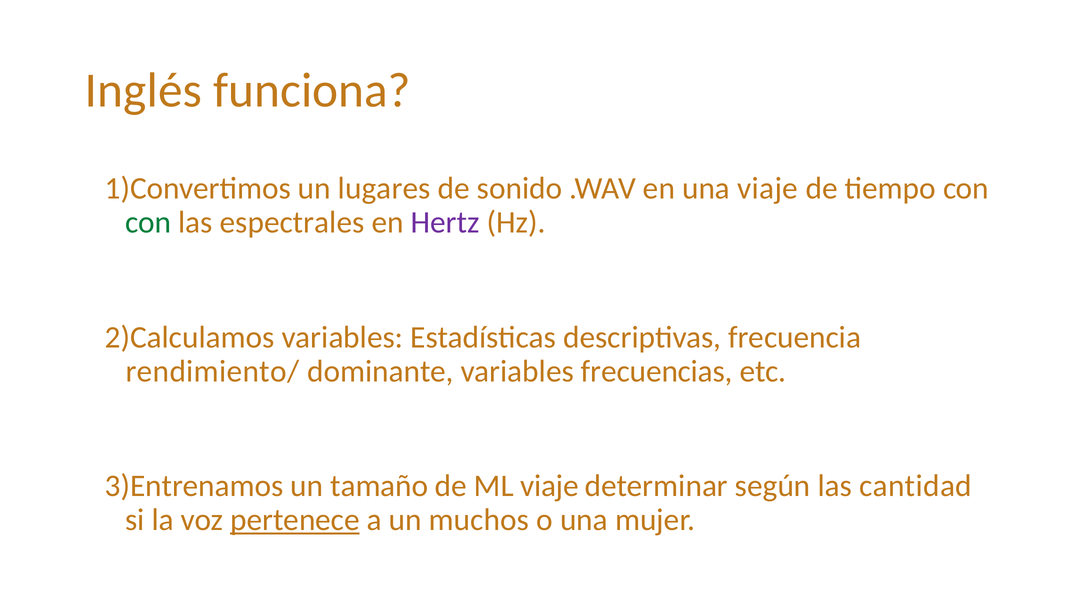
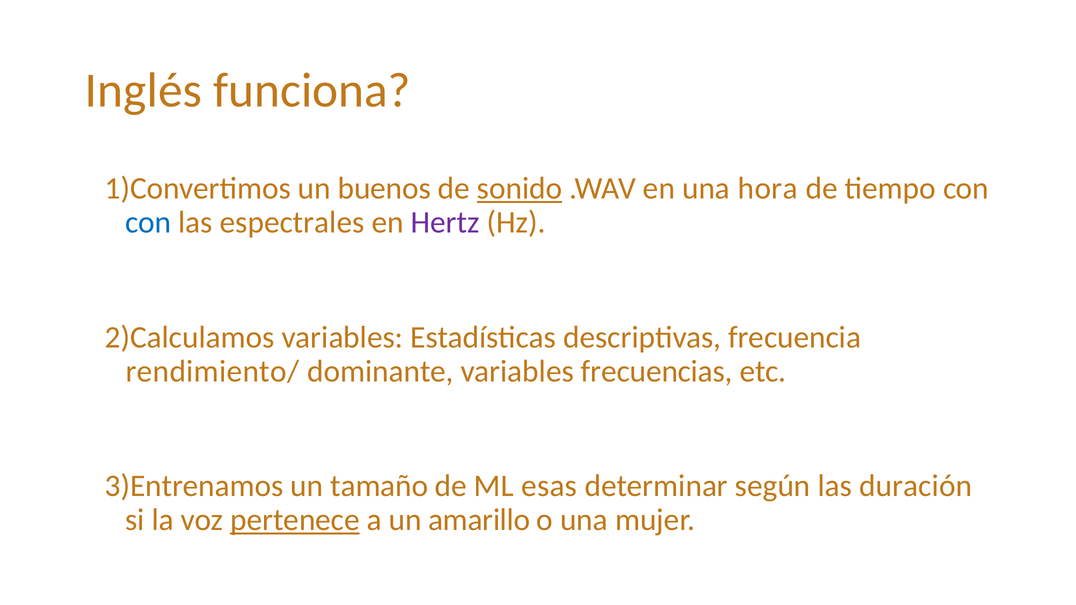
lugares: lugares -> buenos (384, 189)
sonido underline: none -> present (519, 189)
una viaje: viaje -> hora (768, 189)
con colour: green -> blue (148, 223)
ML viaje: viaje -> esas (549, 486)
cantidad: cantidad -> duración (916, 486)
muchos: muchos -> amarillo (479, 520)
